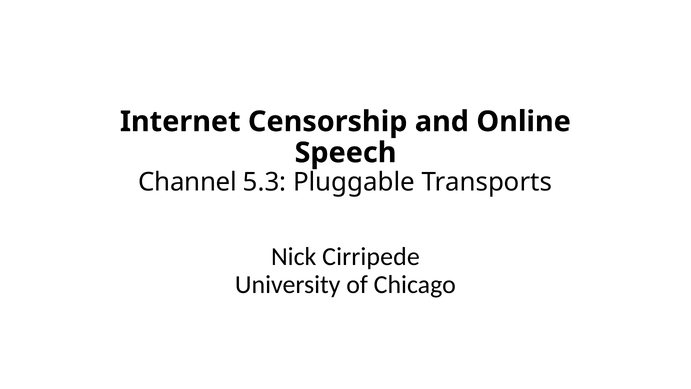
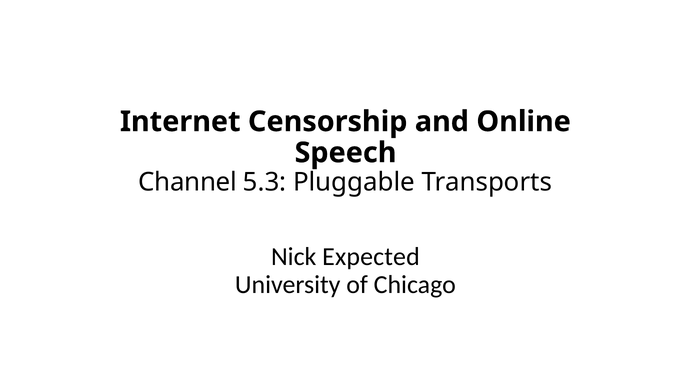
Cirripede: Cirripede -> Expected (371, 257)
